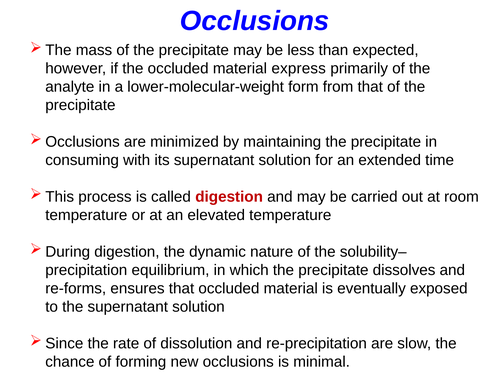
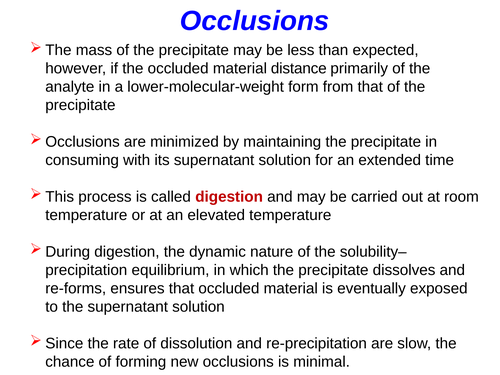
express: express -> distance (299, 69)
